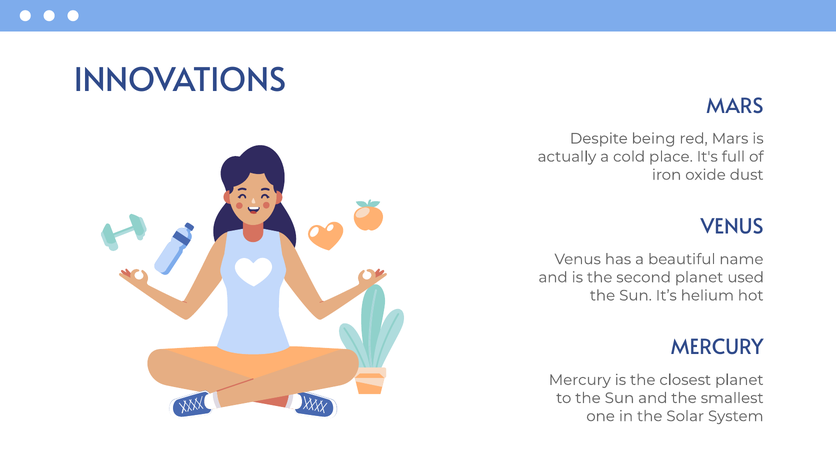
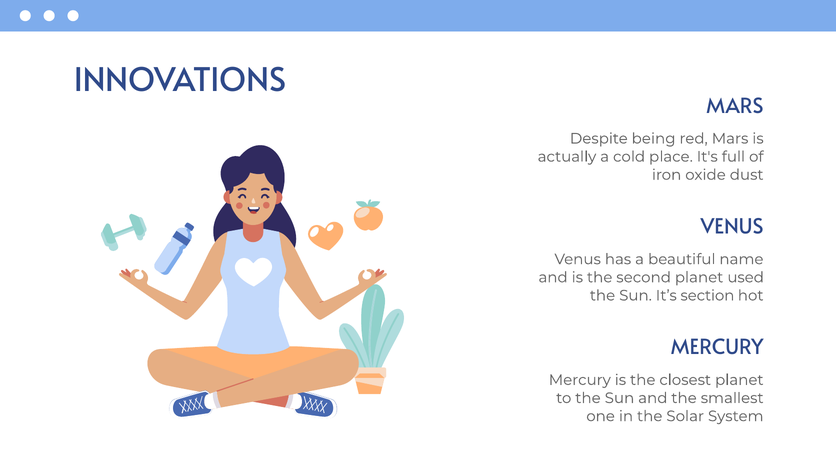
helium: helium -> section (707, 296)
